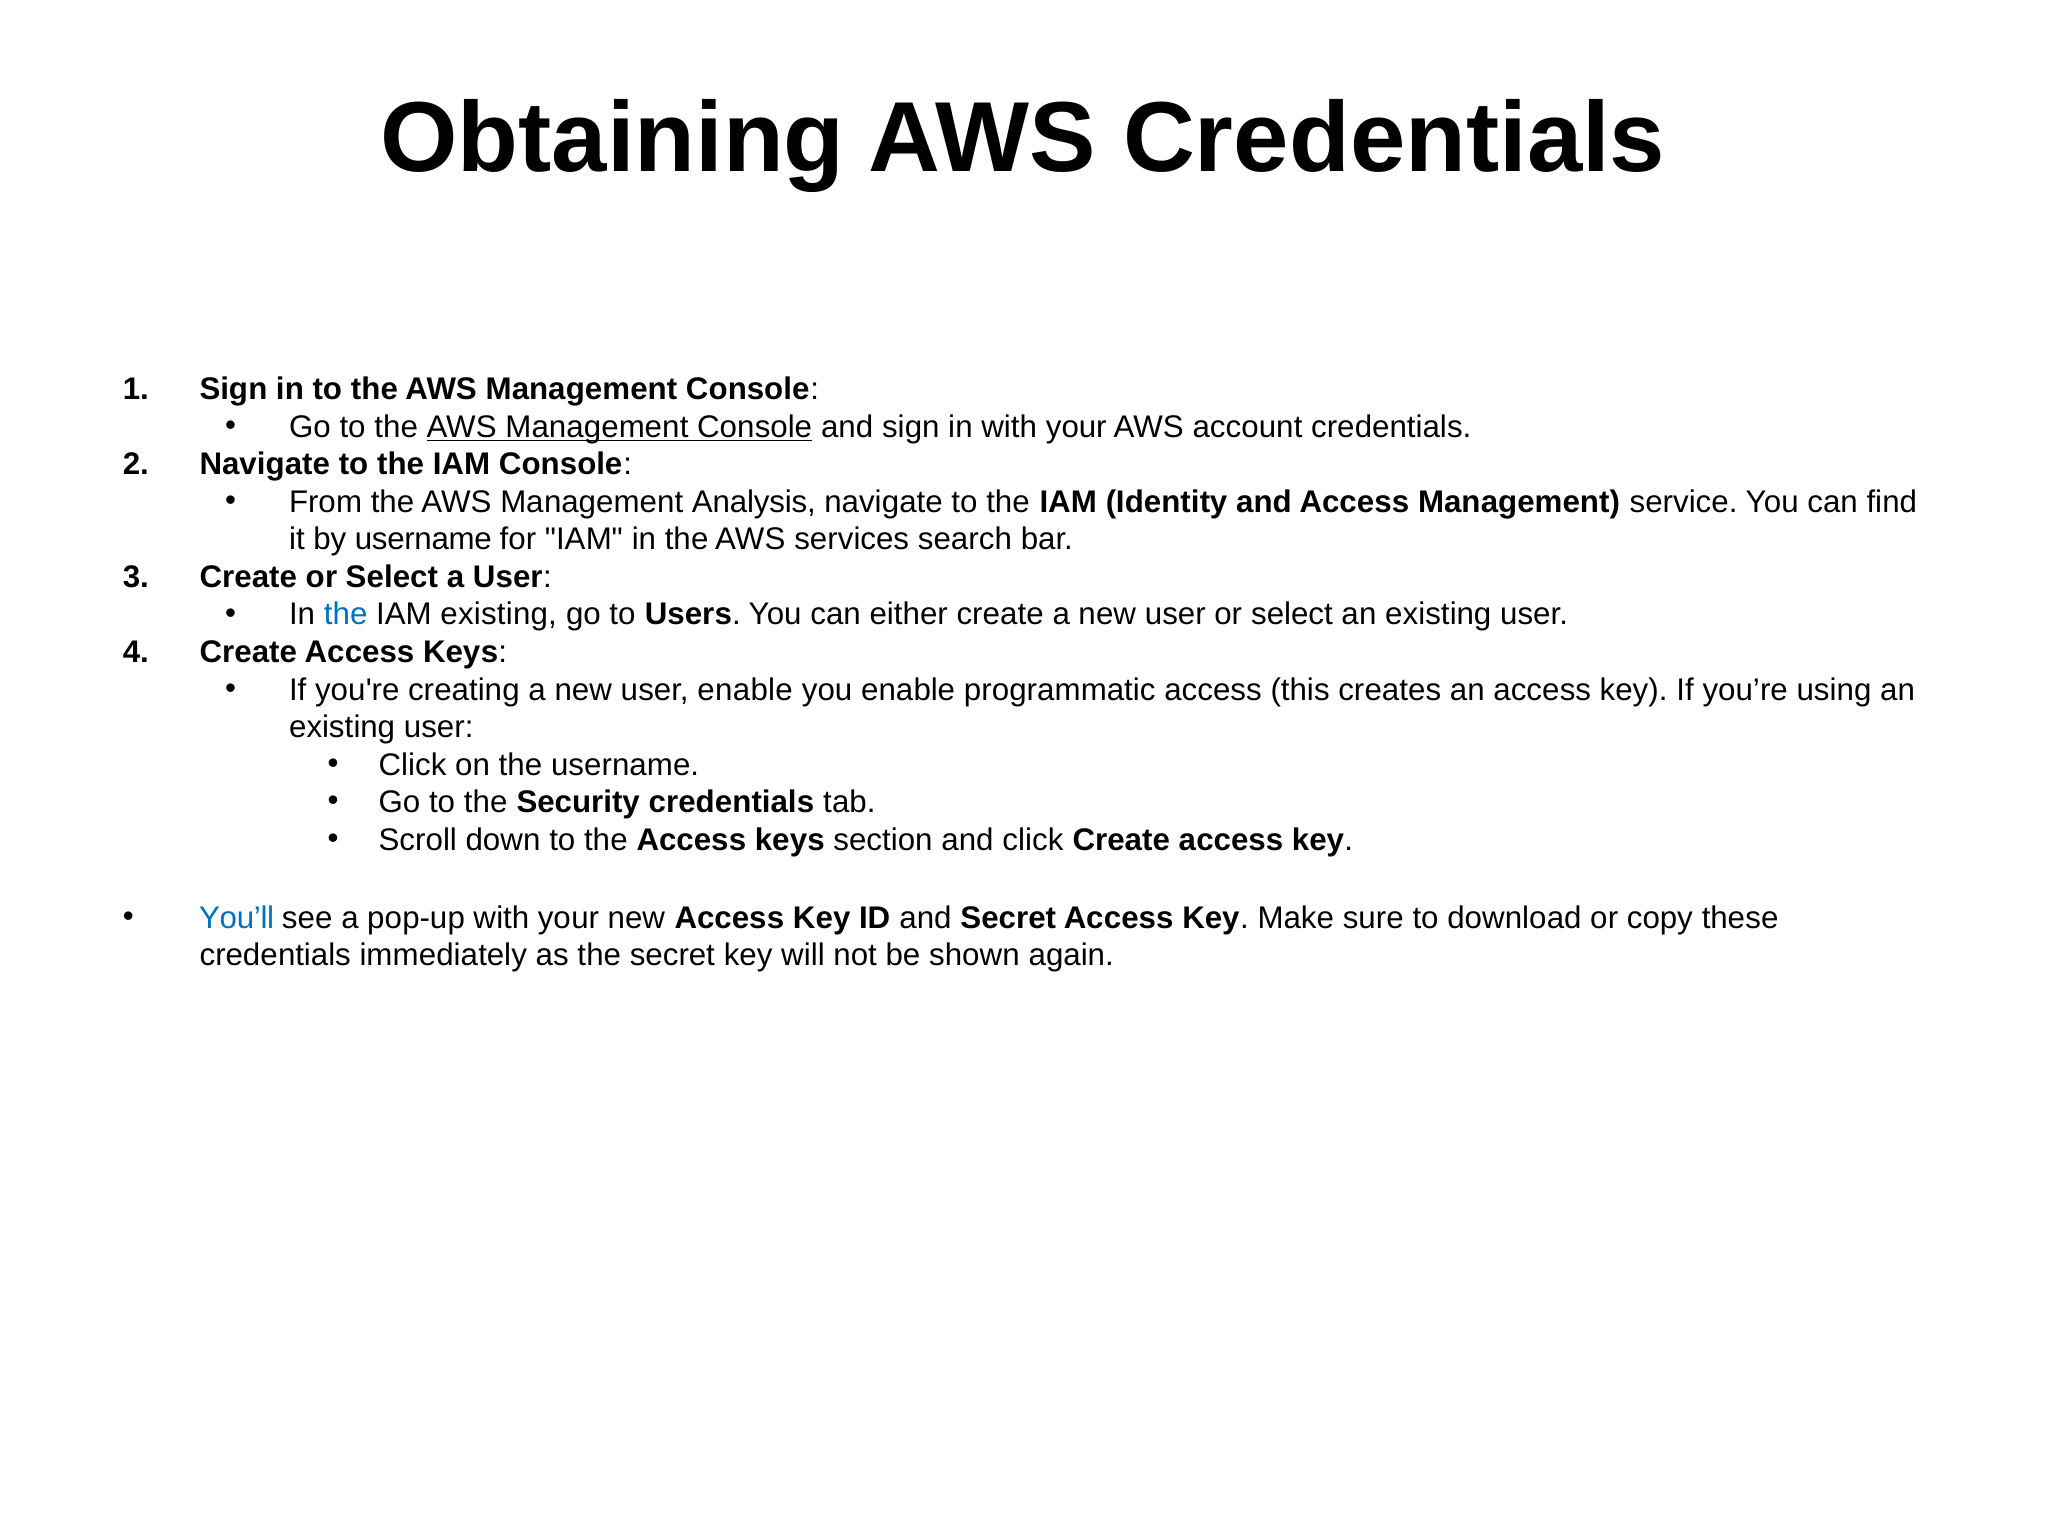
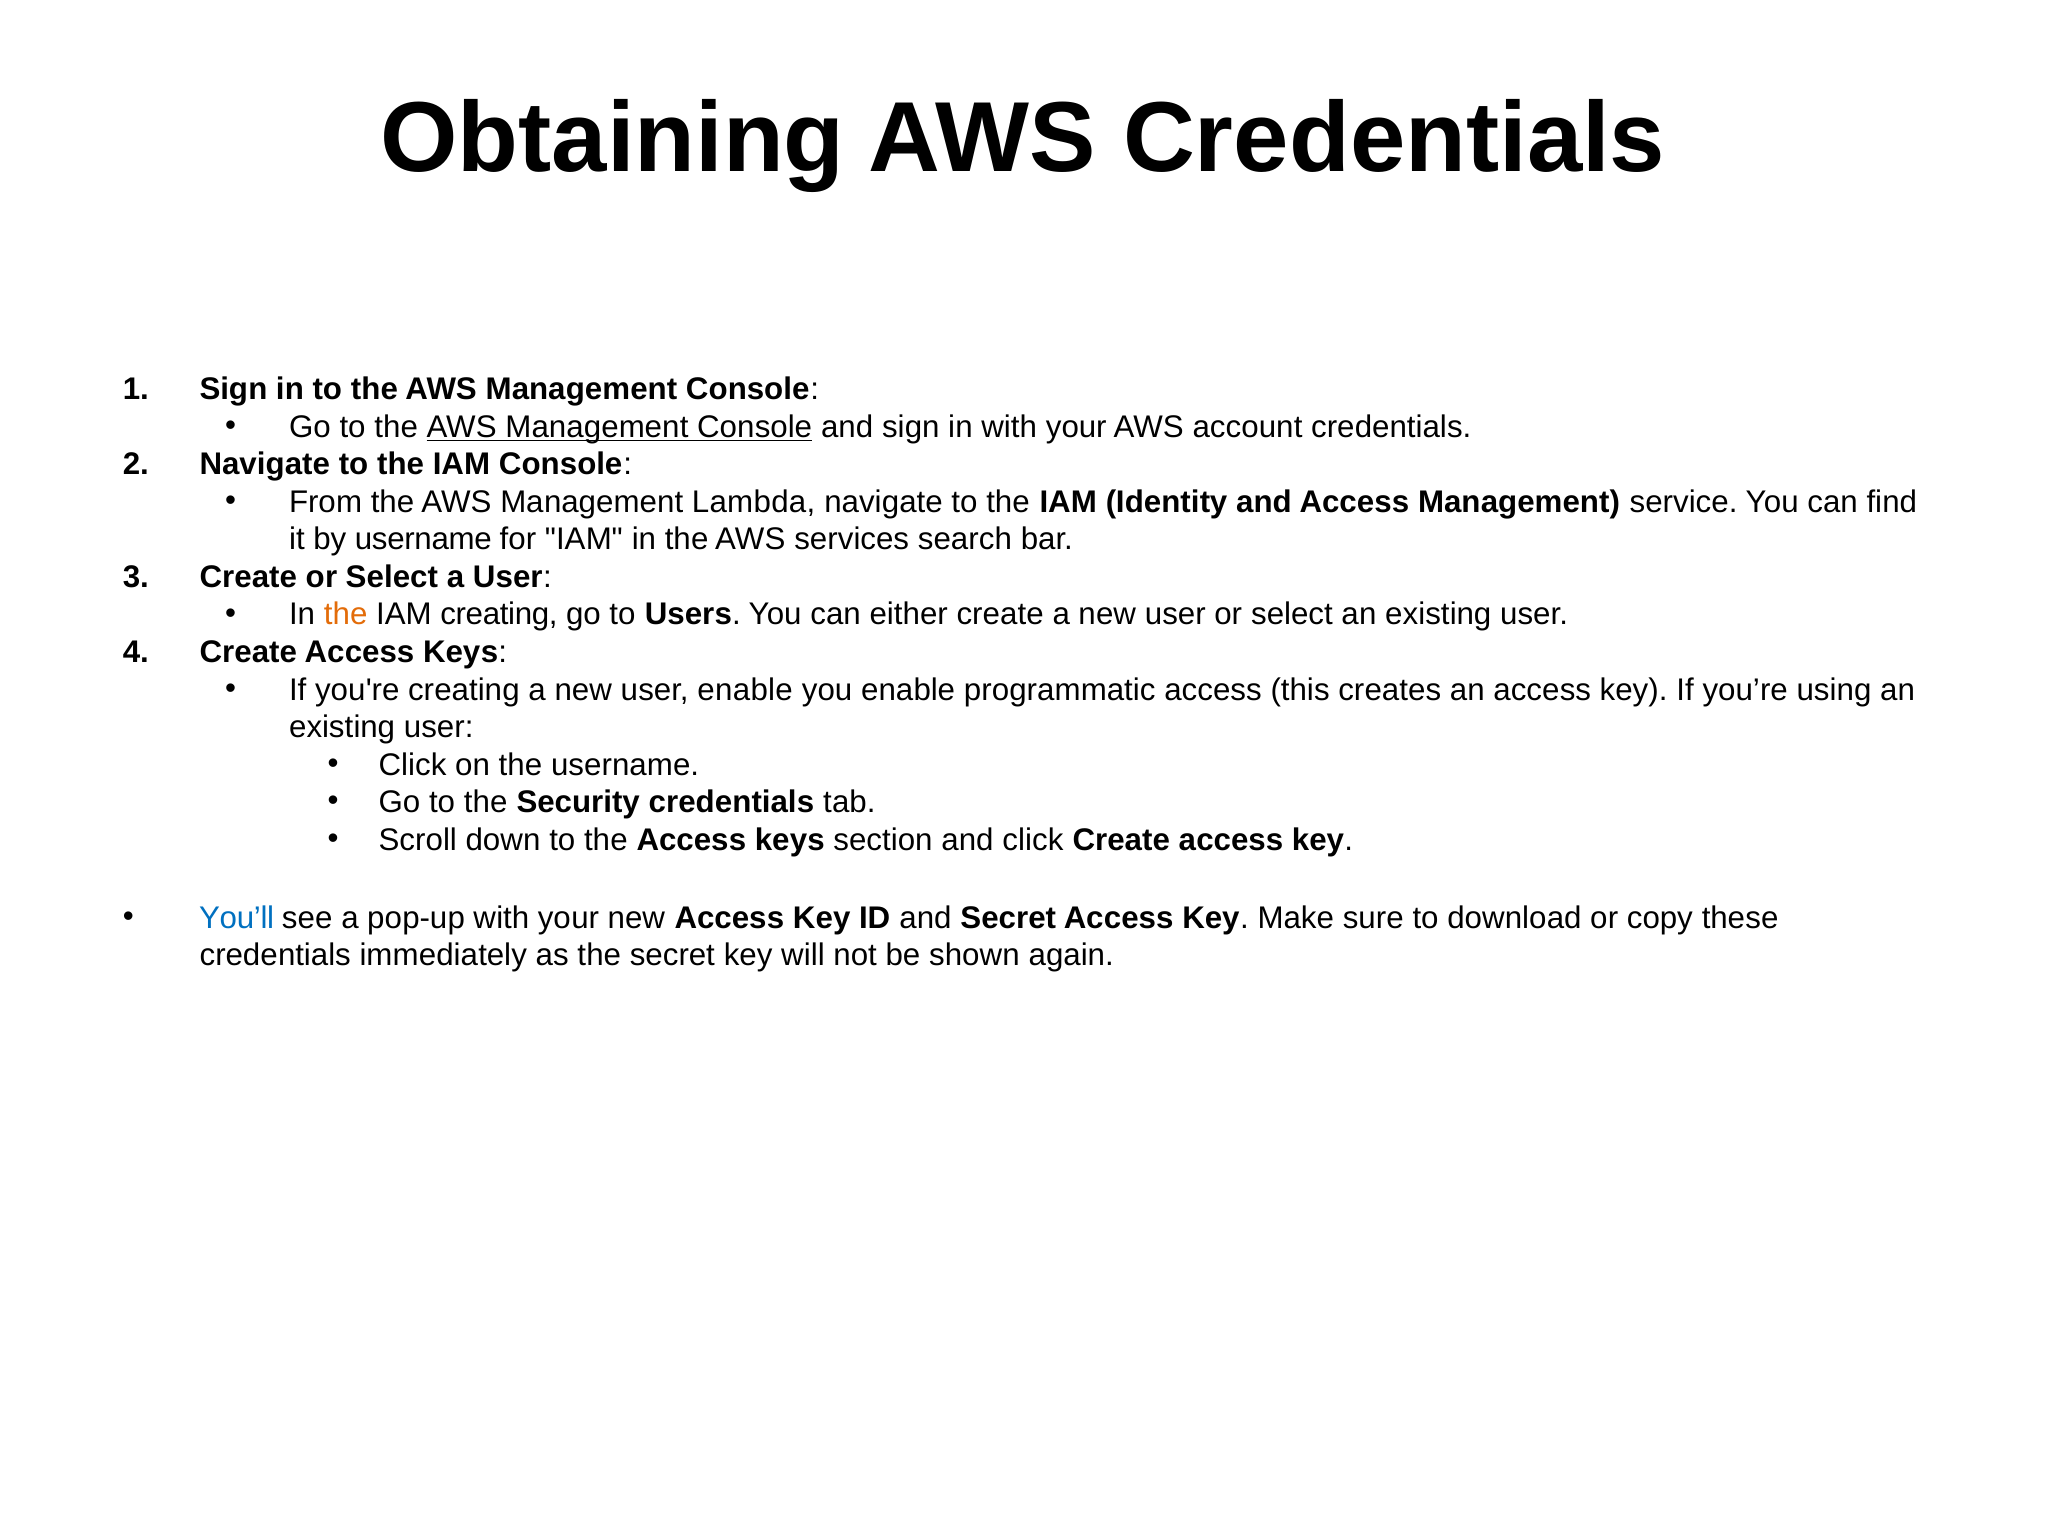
Analysis: Analysis -> Lambda (754, 502)
the colour: blue -> orange (346, 615)
IAM existing: existing -> creating (499, 615)
